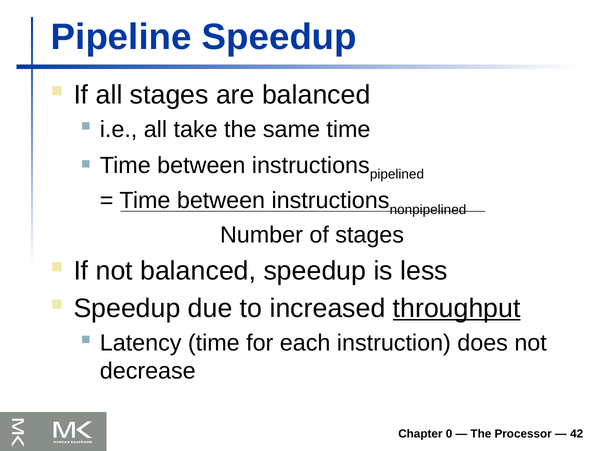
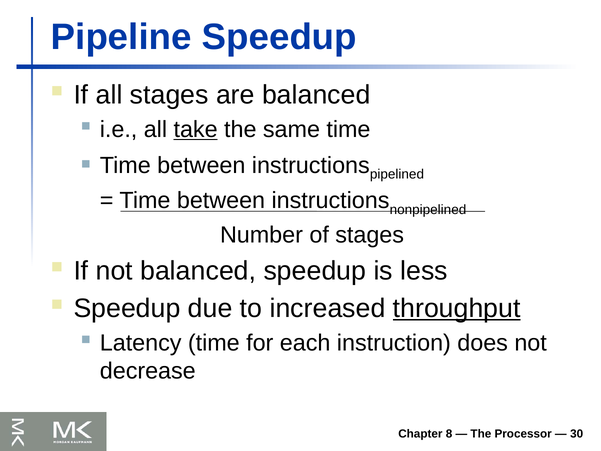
take underline: none -> present (196, 129)
0: 0 -> 8 (449, 434)
42: 42 -> 30 (577, 434)
